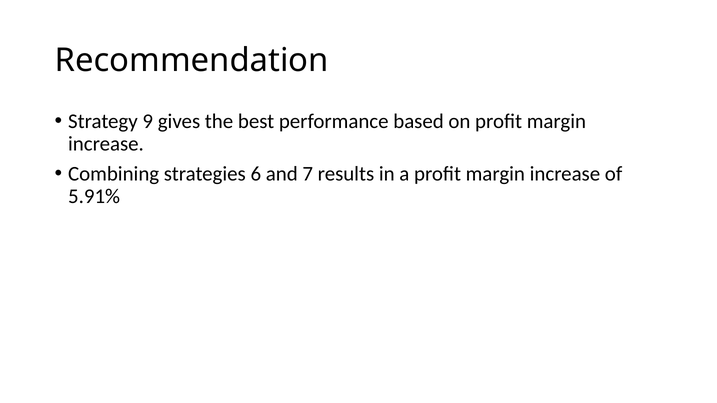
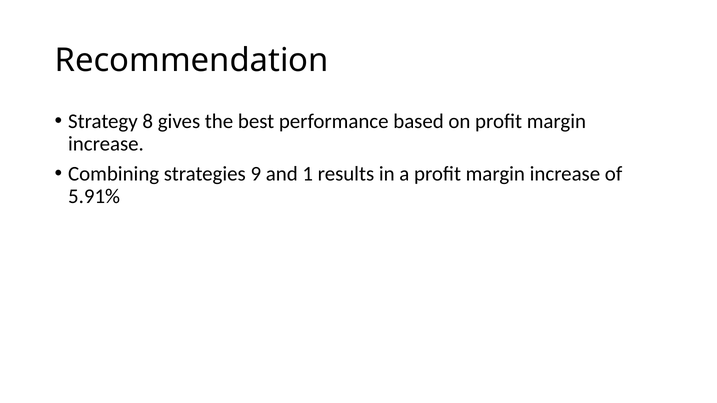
9: 9 -> 8 (148, 121)
6: 6 -> 9 (256, 174)
7: 7 -> 1 (308, 174)
